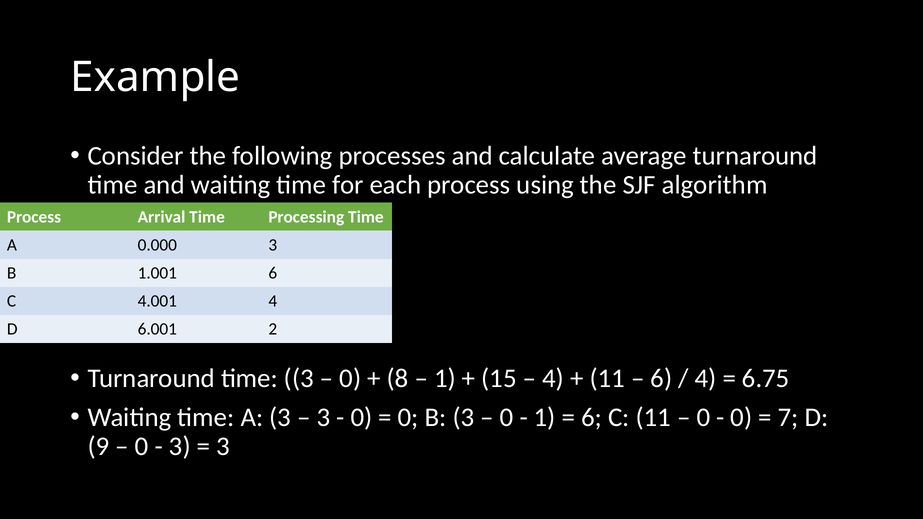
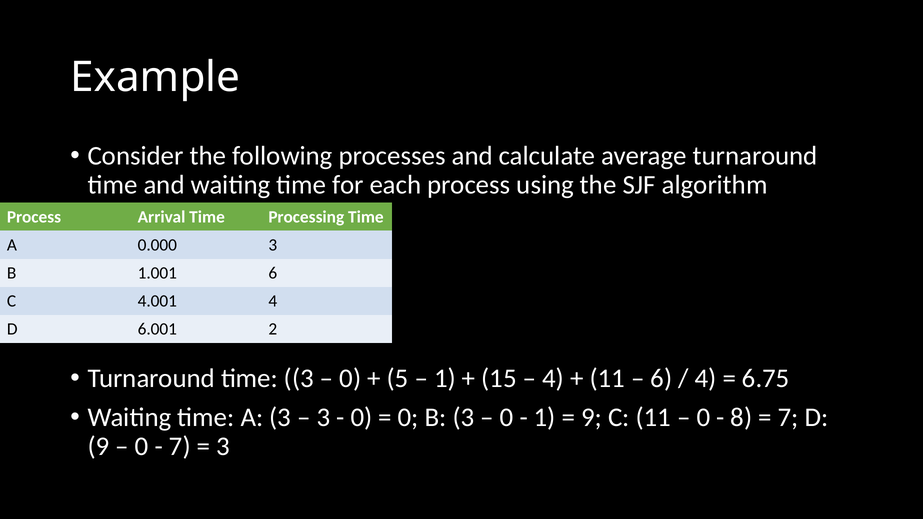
8: 8 -> 5 (398, 379)
6: 6 -> 9 (592, 417)
0: 0 -> 8 (741, 417)
3: 3 -> 7 (180, 446)
